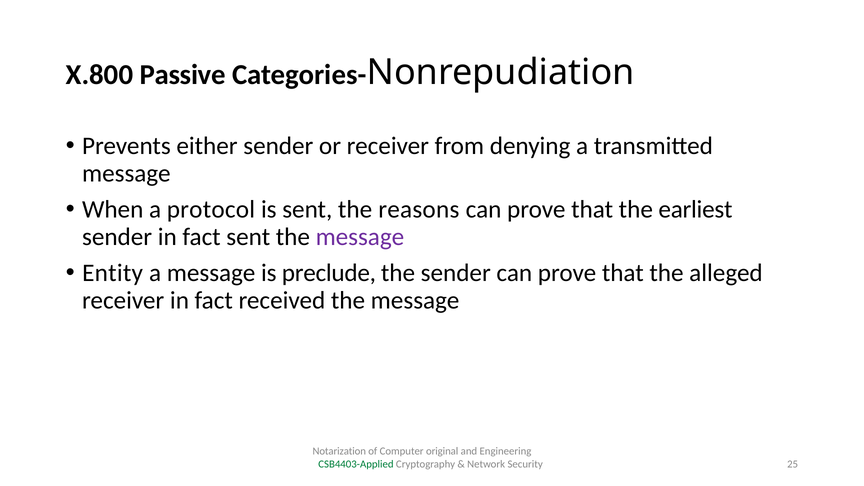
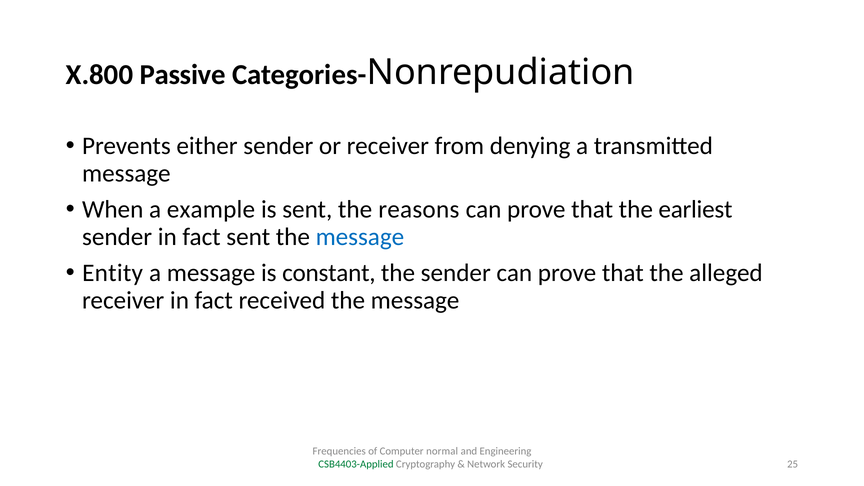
protocol: protocol -> example (211, 210)
message colour: purple -> blue (360, 237)
preclude: preclude -> constant (329, 273)
Notarization: Notarization -> Frequencies (339, 451)
original: original -> normal (442, 451)
